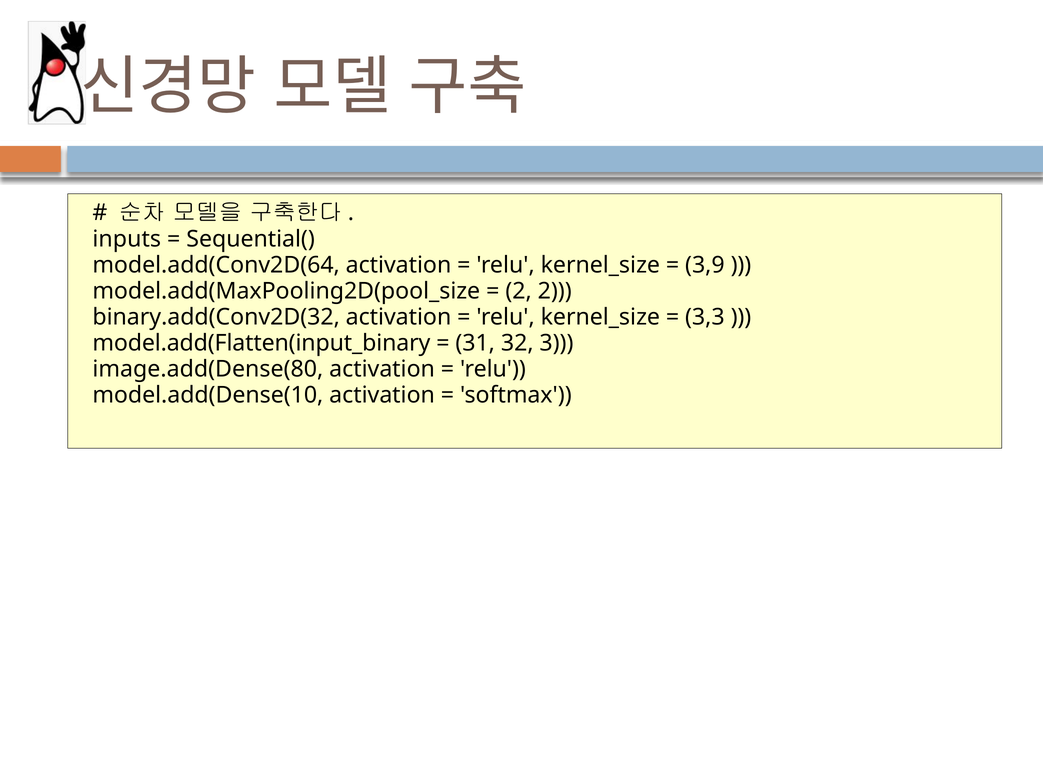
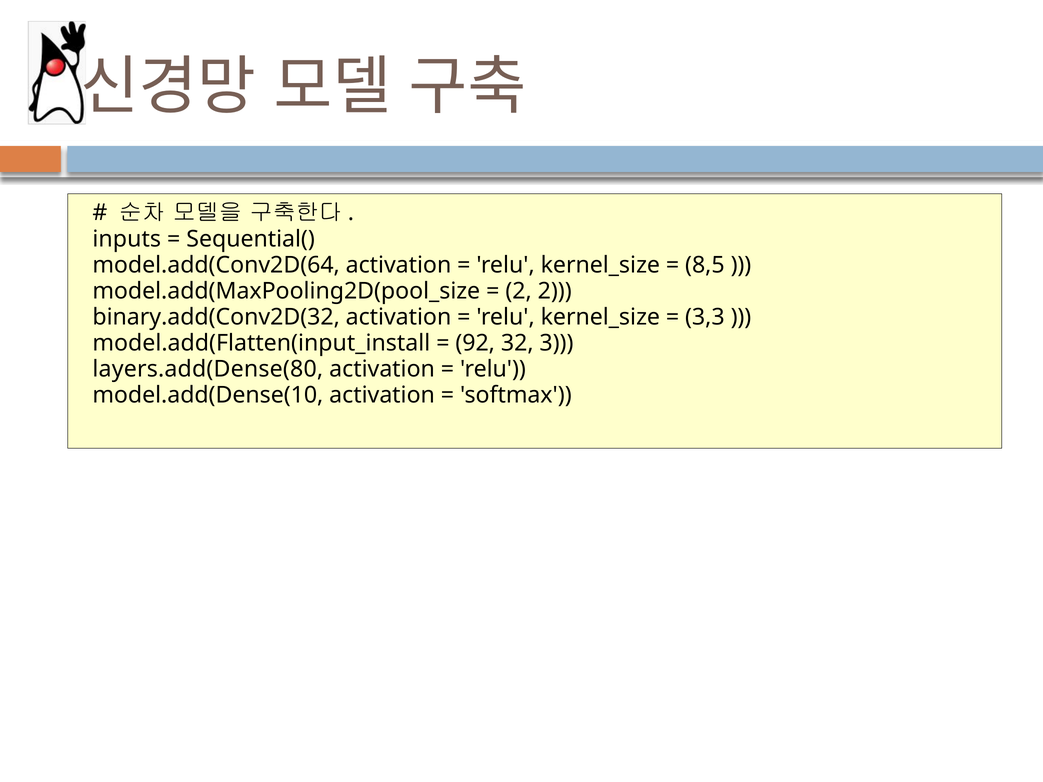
3,9: 3,9 -> 8,5 (705, 265)
model.add(Flatten(input_binary: model.add(Flatten(input_binary -> model.add(Flatten(input_install (261, 343)
31: 31 -> 92 (475, 343)
image.add(Dense(80: image.add(Dense(80 -> layers.add(Dense(80 (208, 369)
